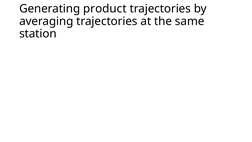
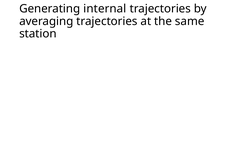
product: product -> internal (105, 9)
